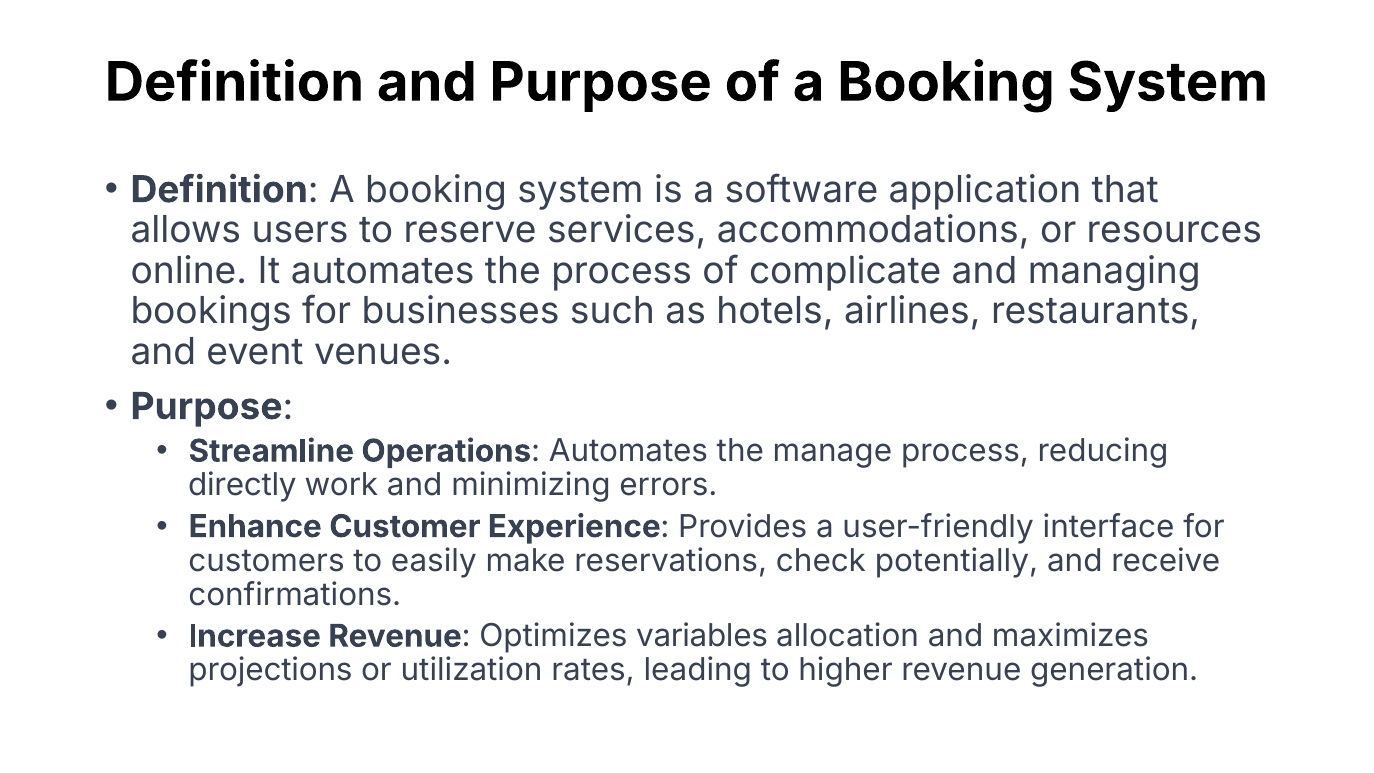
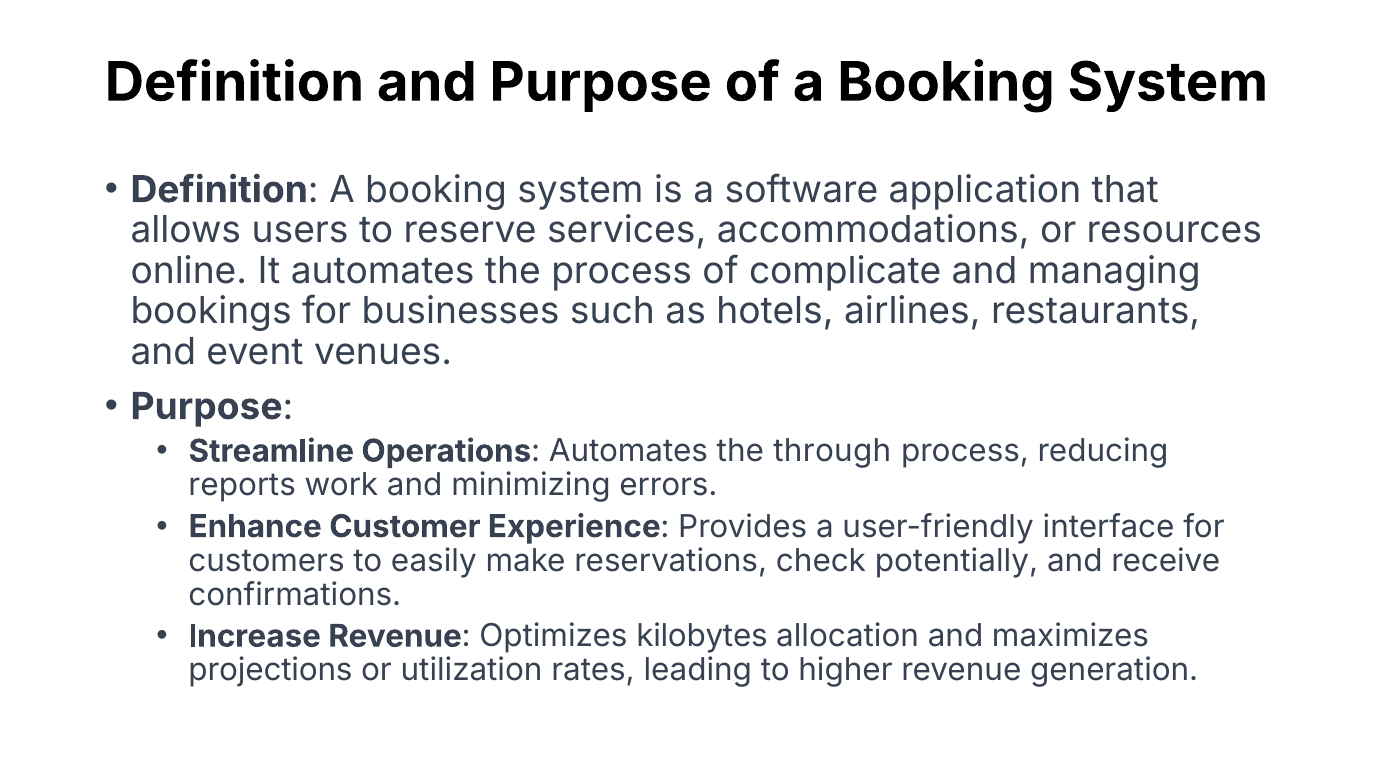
manage: manage -> through (832, 451)
directly: directly -> reports (242, 485)
variables: variables -> kilobytes (702, 636)
